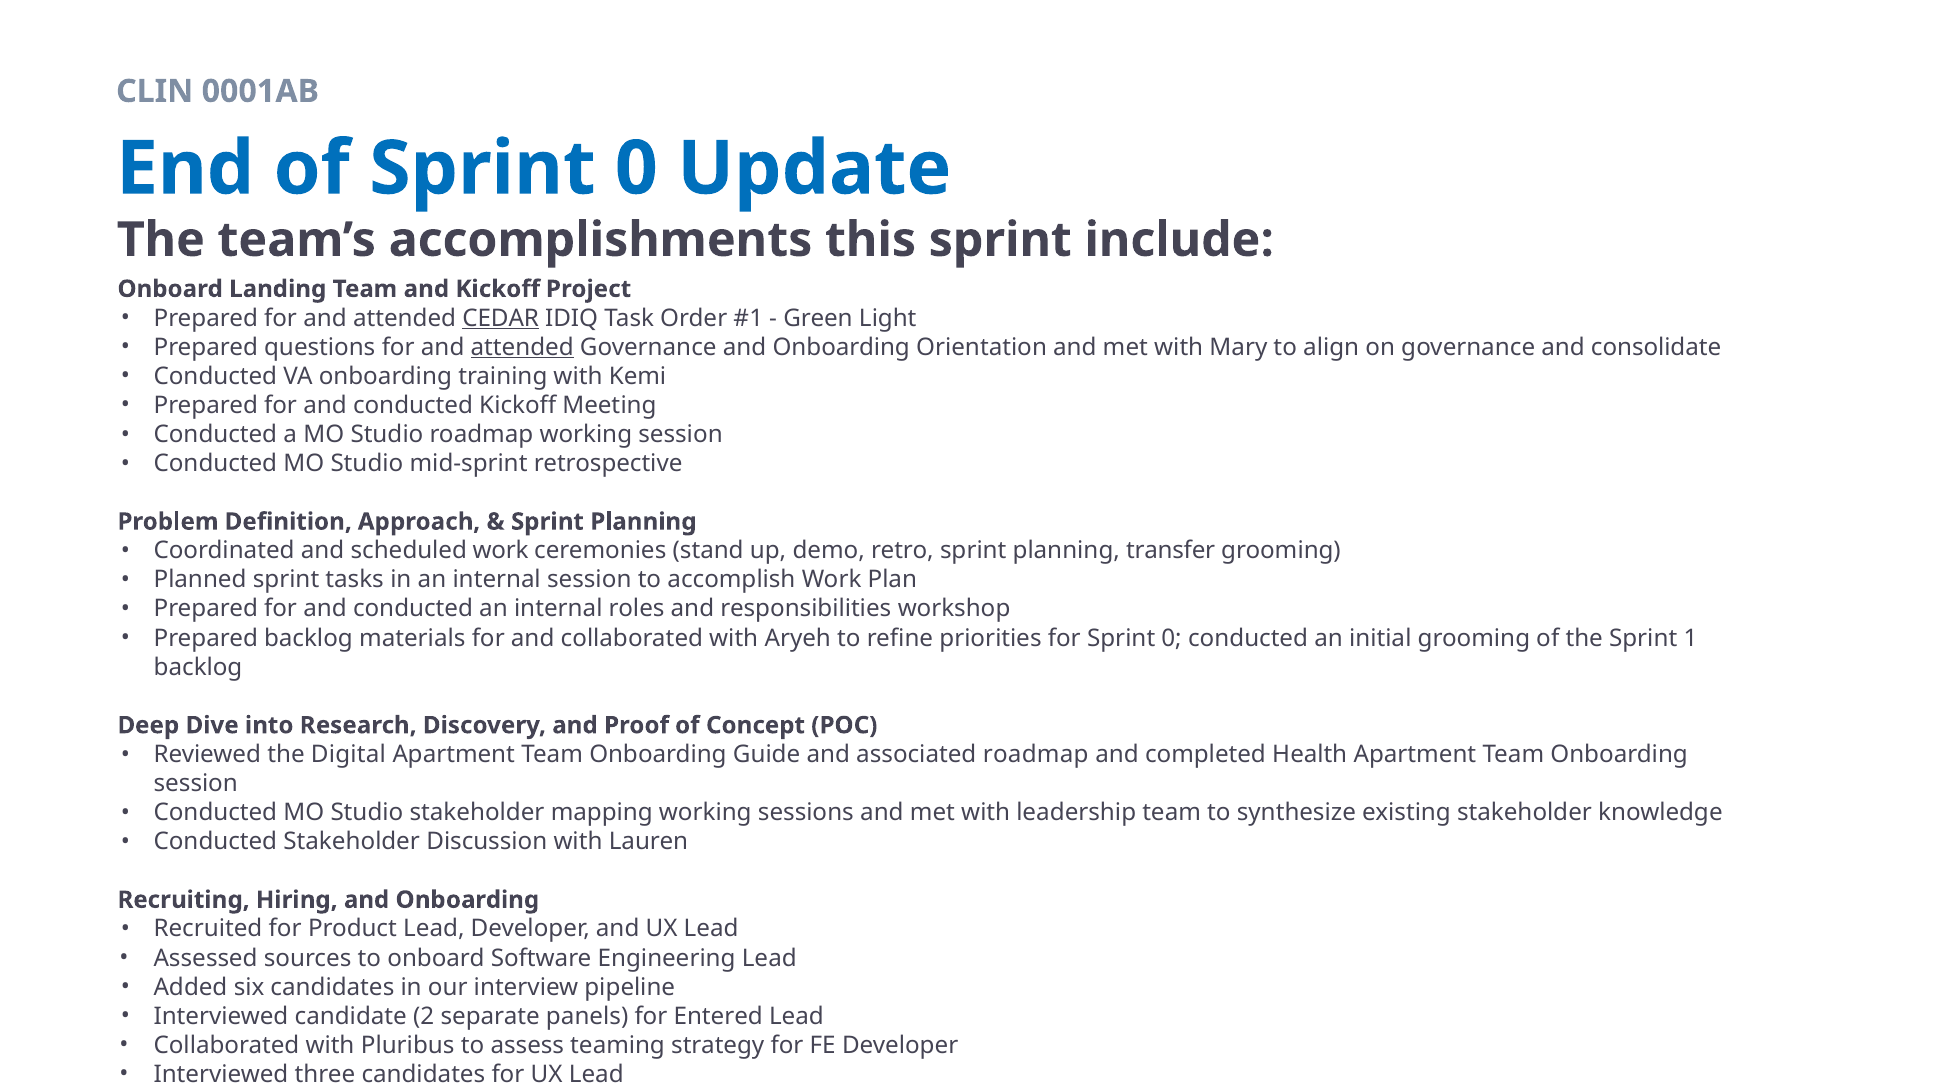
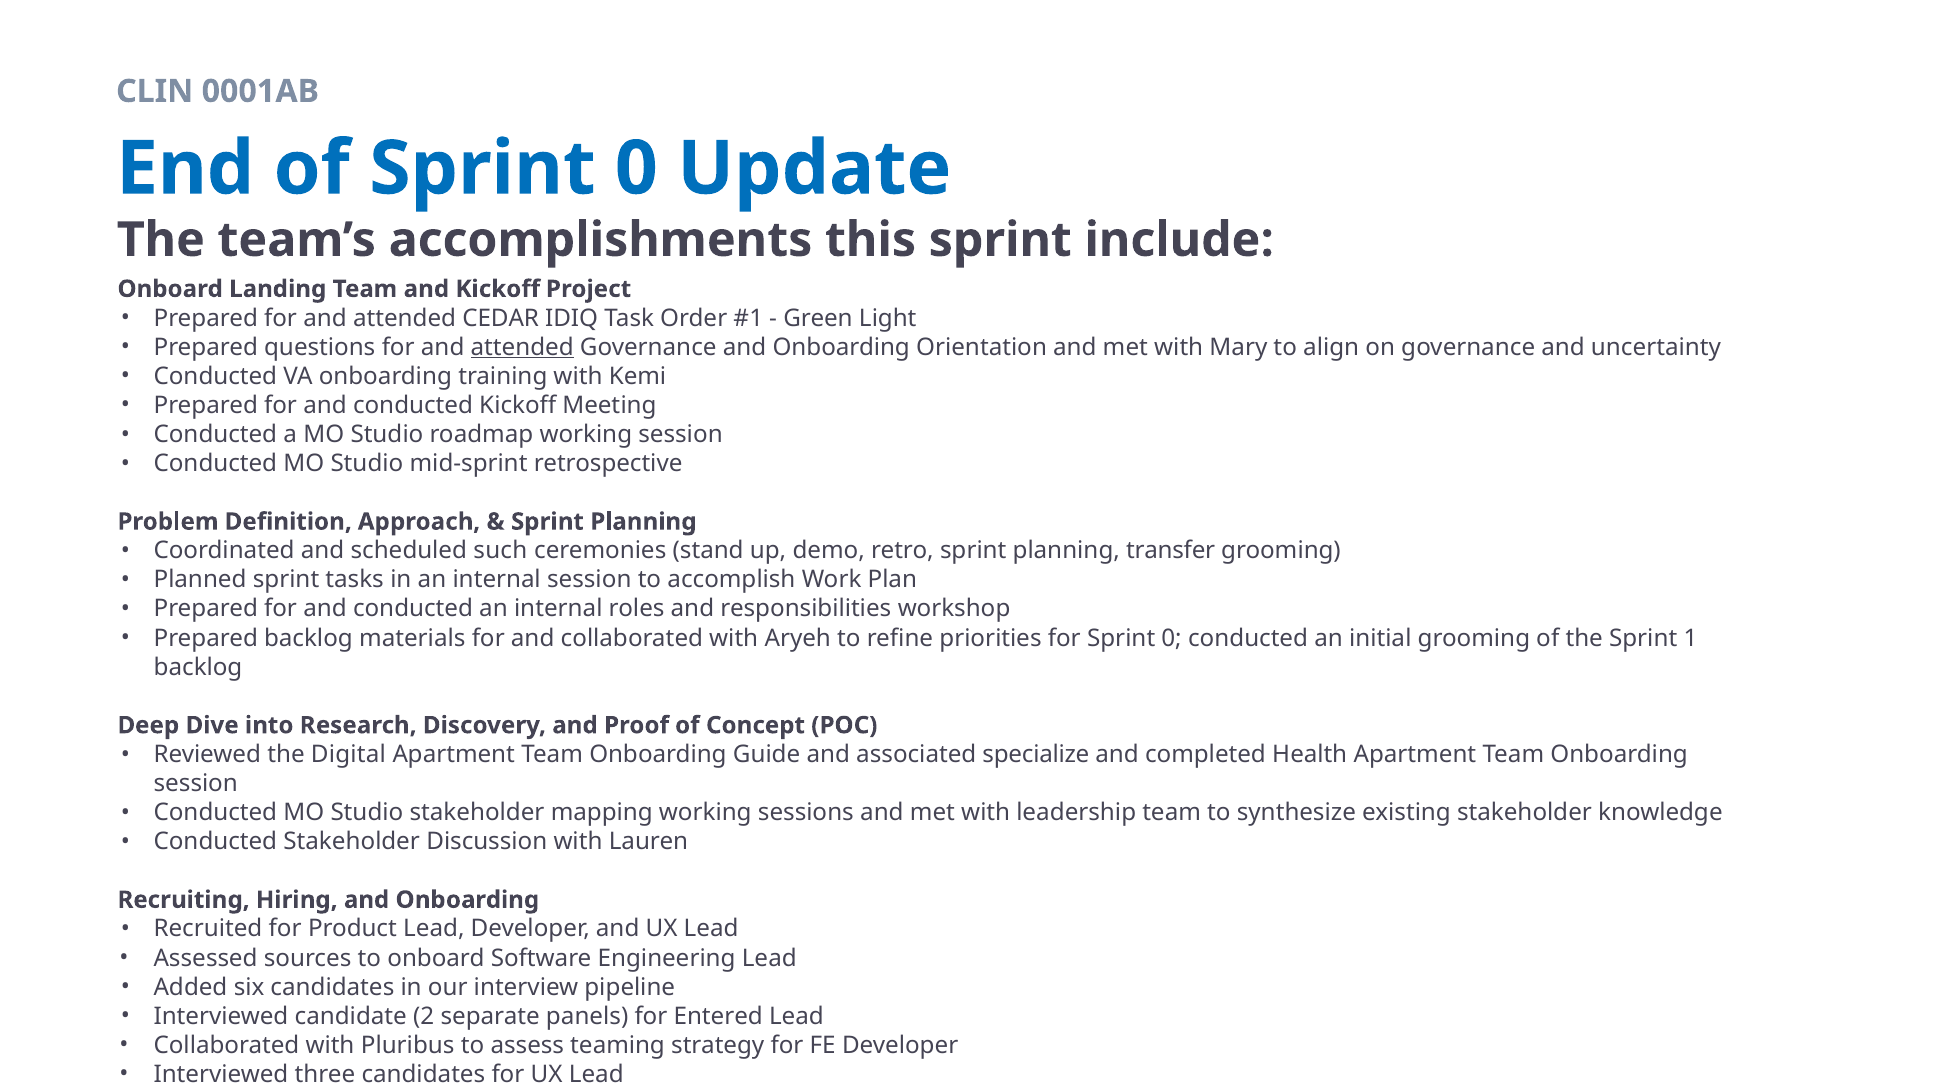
CEDAR underline: present -> none (501, 318)
consolidate: consolidate -> uncertainty (1656, 347)
scheduled work: work -> such (500, 551)
associated roadmap: roadmap -> specialize (1036, 754)
